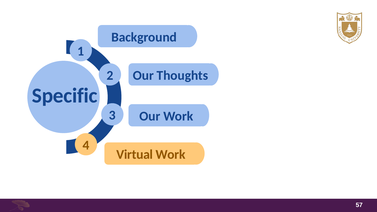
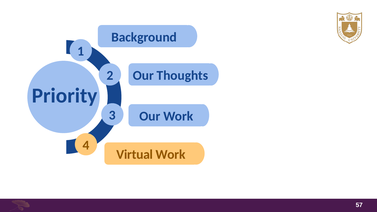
Specific: Specific -> Priority (65, 96)
